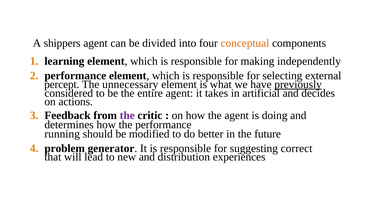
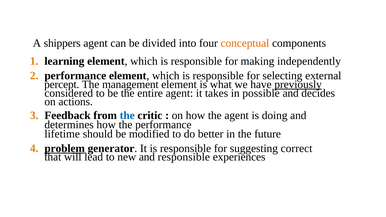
unnecessary: unnecessary -> management (130, 84)
artificial: artificial -> possible (261, 93)
the colour: purple -> blue (127, 115)
running: running -> lifetime (62, 134)
problem underline: none -> present (65, 148)
and distribution: distribution -> responsible (184, 157)
